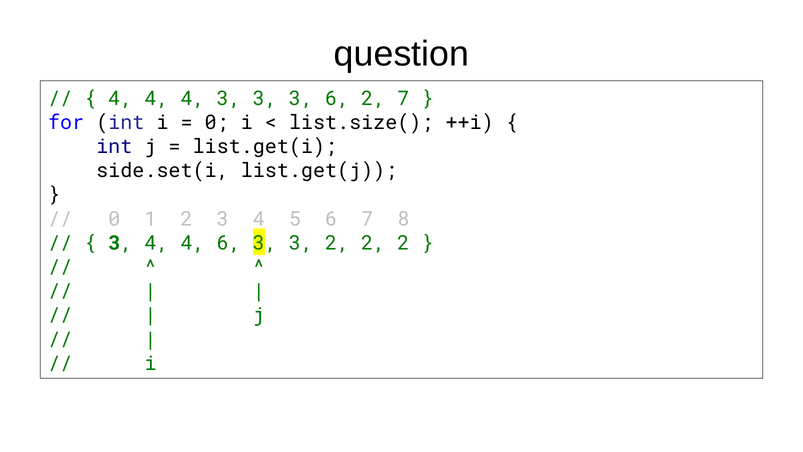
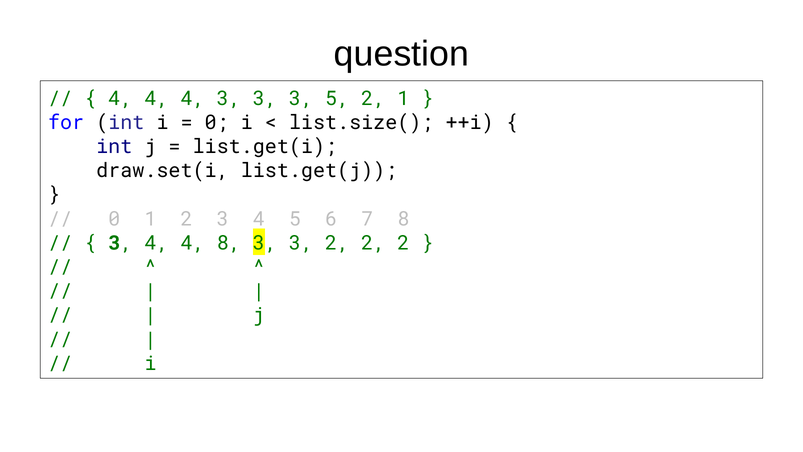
3 6: 6 -> 5 (337, 98)
2 7: 7 -> 1 (403, 98)
side.set(i: side.set(i -> draw.set(i (162, 171)
4 6: 6 -> 8 (229, 243)
